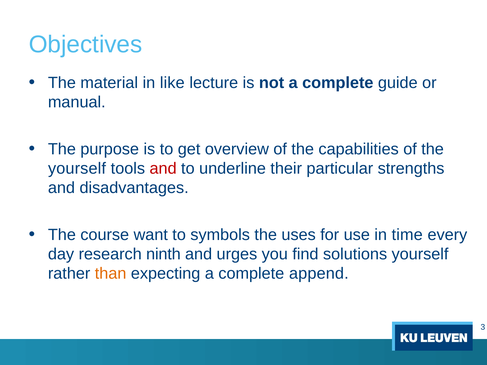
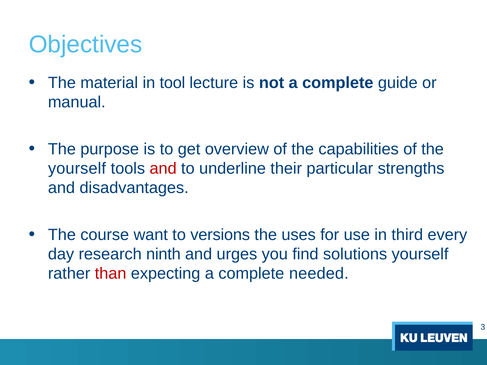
like: like -> tool (172, 83)
symbols: symbols -> versions (220, 235)
time: time -> third (407, 235)
than colour: orange -> red (111, 274)
append: append -> needed (319, 274)
